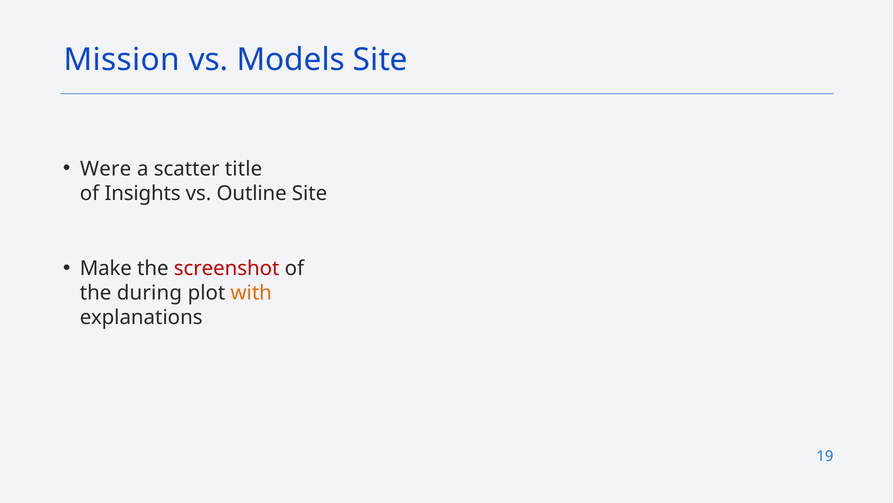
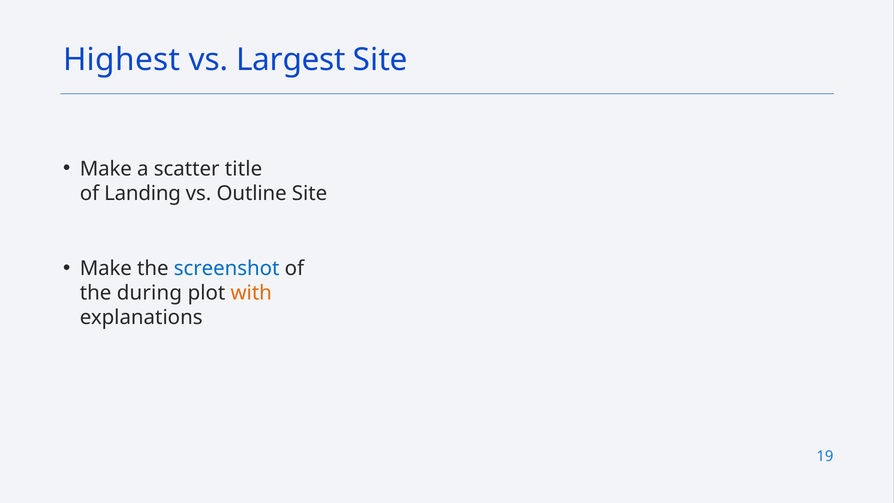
Mission: Mission -> Highest (122, 60)
Models: Models -> Largest (291, 60)
Were: Were -> Make (106, 169)
Insights: Insights -> Landing (143, 193)
screenshot colour: red -> blue (227, 268)
